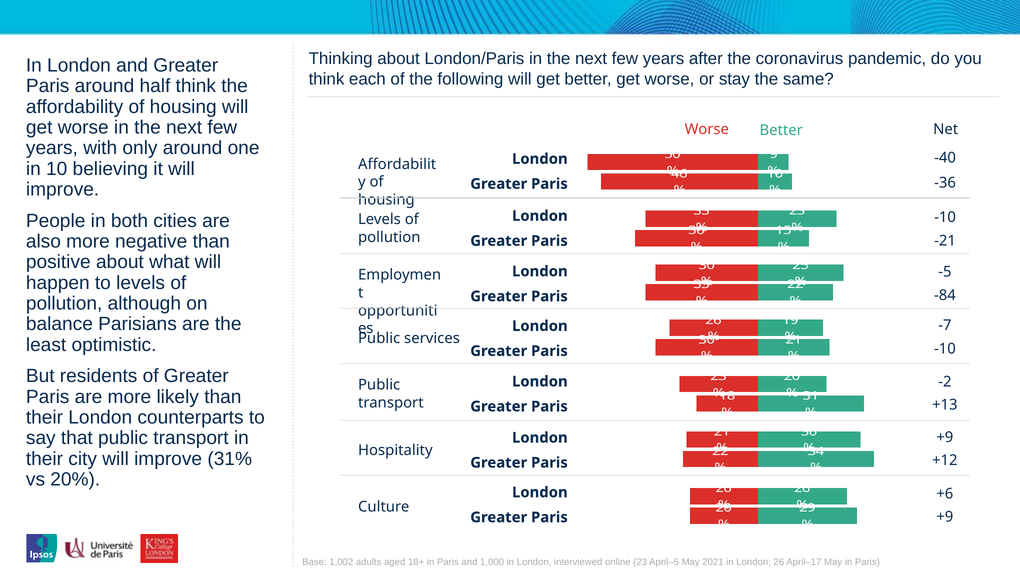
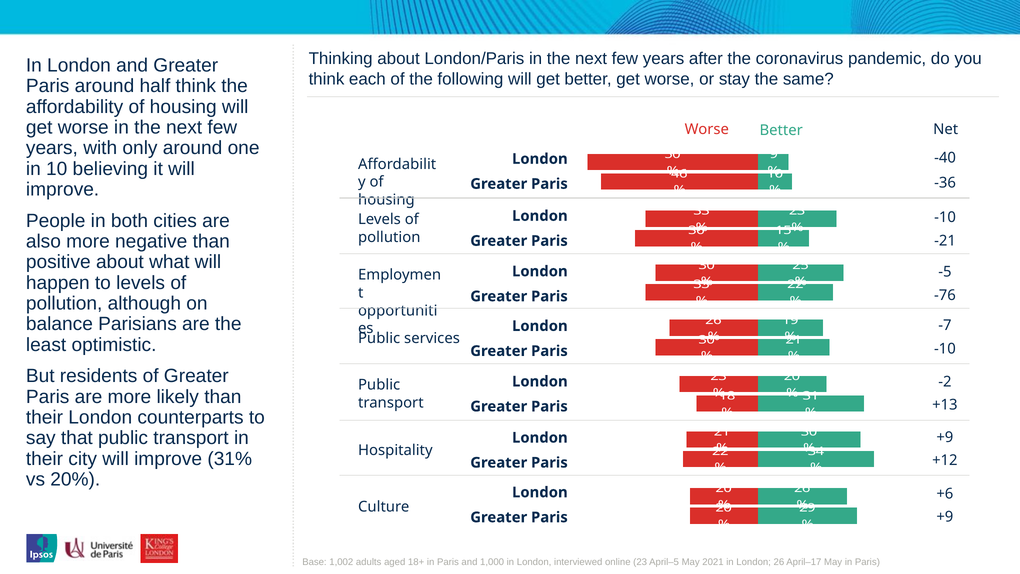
-84: -84 -> -76 (945, 295)
